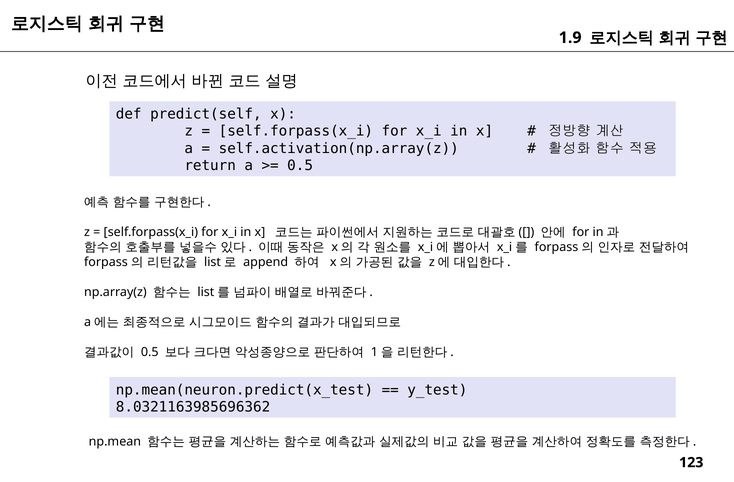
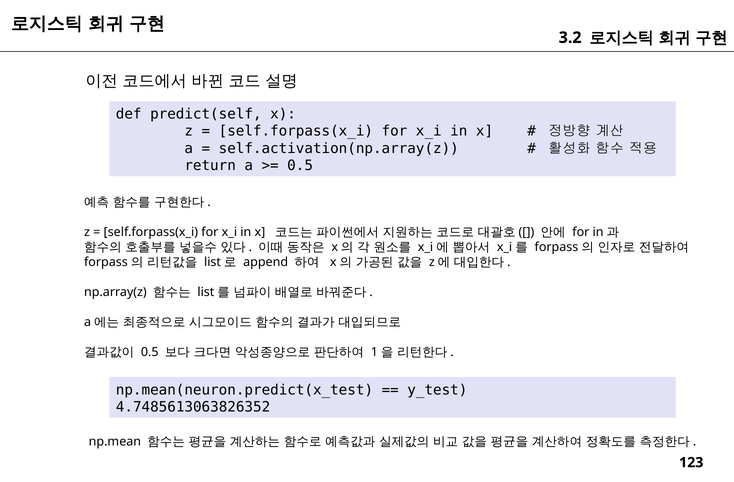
1.9: 1.9 -> 3.2 (570, 38)
8.0321163985696362: 8.0321163985696362 -> 4.7485613063826352 (193, 407)
